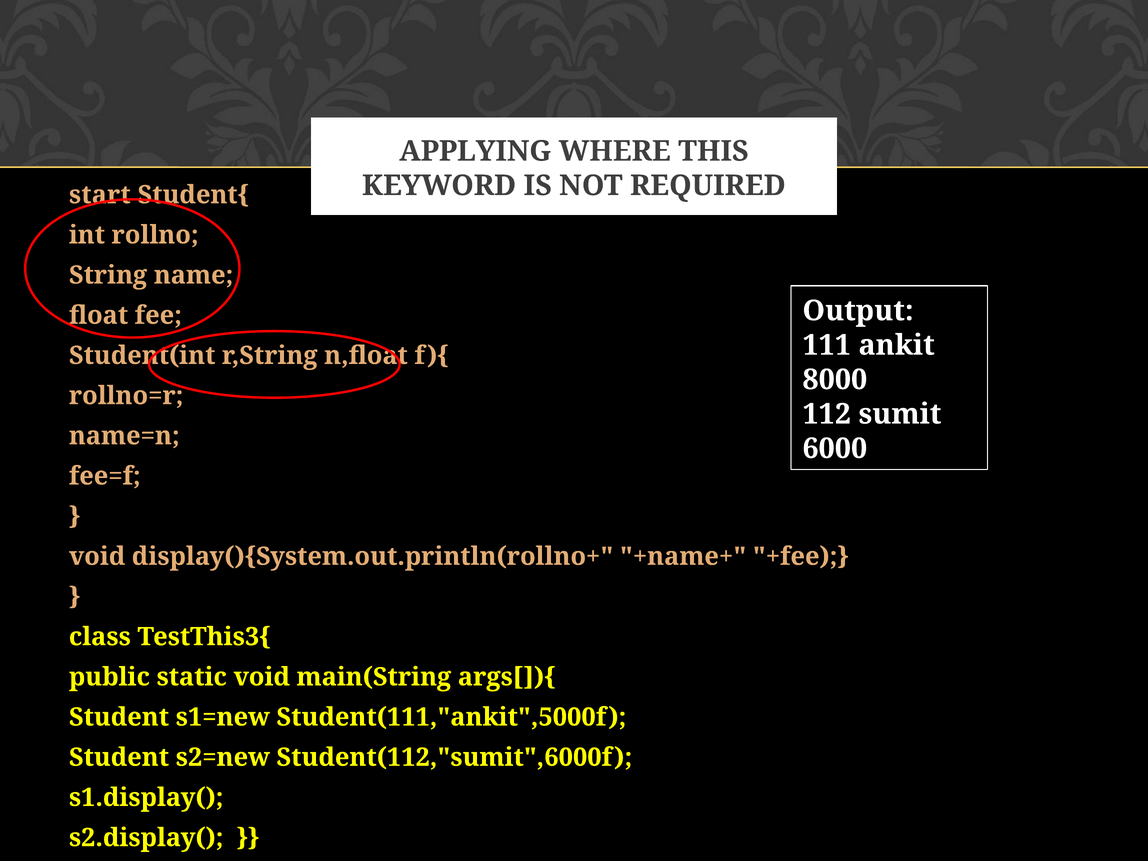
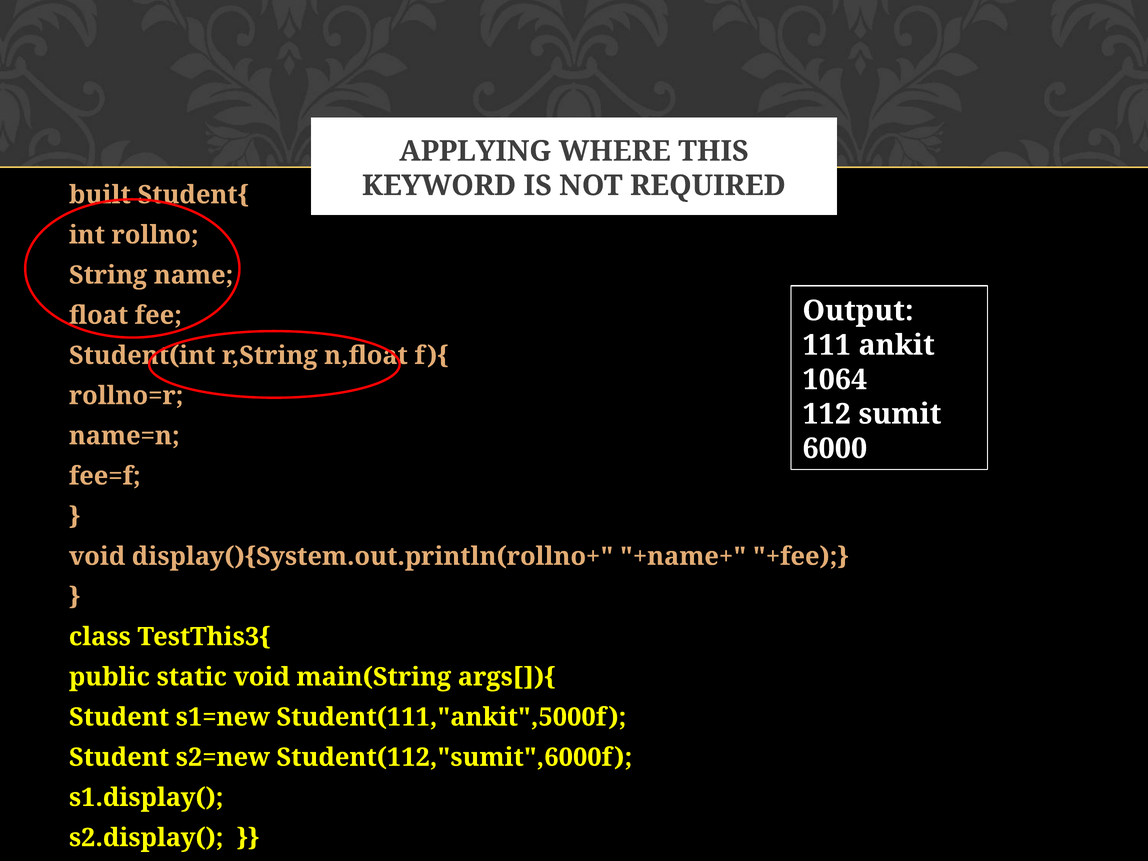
start: start -> built (100, 195)
8000: 8000 -> 1064 (835, 380)
